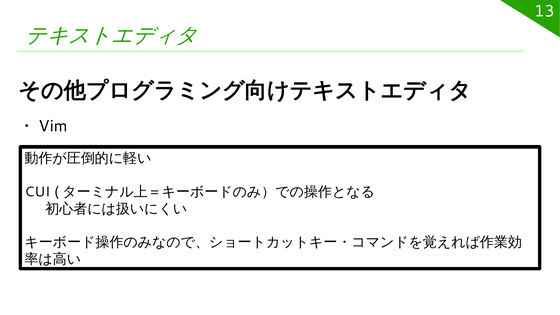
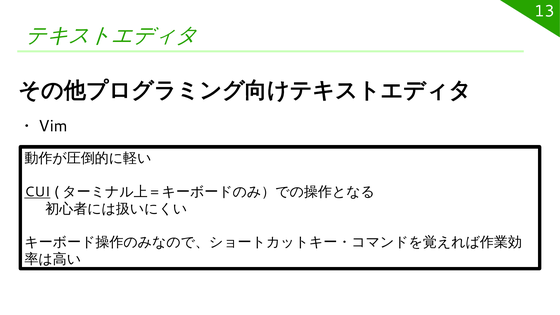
CUI underline: none -> present (37, 192)
